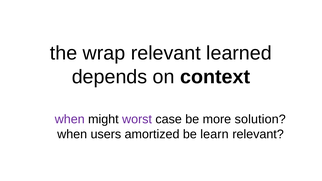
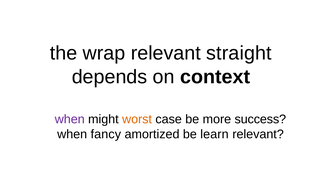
learned: learned -> straight (239, 53)
worst colour: purple -> orange (137, 119)
solution: solution -> success (260, 119)
users: users -> fancy (106, 134)
